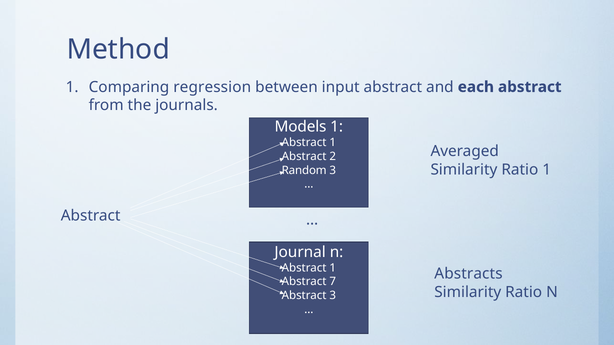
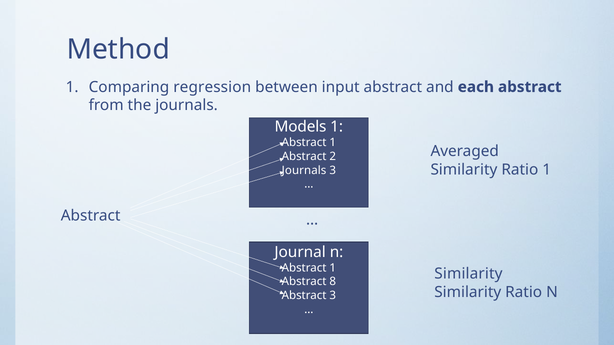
Random: Random -> Journals (304, 170)
Abstracts: Abstracts -> Similarity (468, 274)
7: 7 -> 8 (333, 282)
